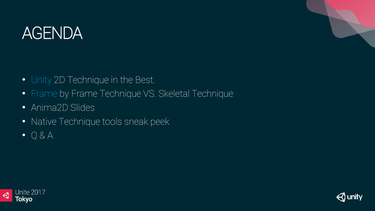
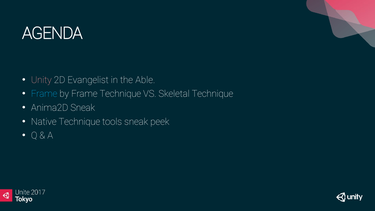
Unity colour: light blue -> pink (41, 80)
2D Technique: Technique -> Evangelist (88, 80)
Best: Best -> Able (145, 80)
Anima2D Slides: Slides -> Sneak (83, 108)
